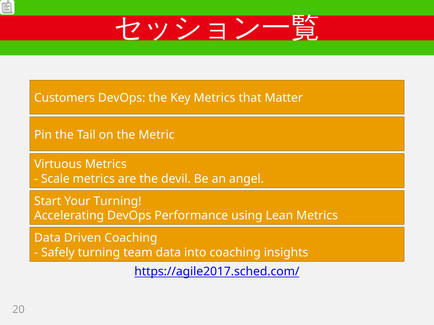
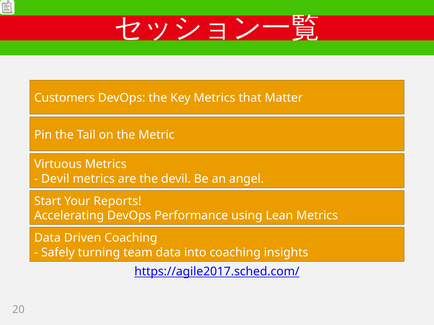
Scale: Scale -> Devil (55, 179)
Your Turning: Turning -> Reports (117, 201)
